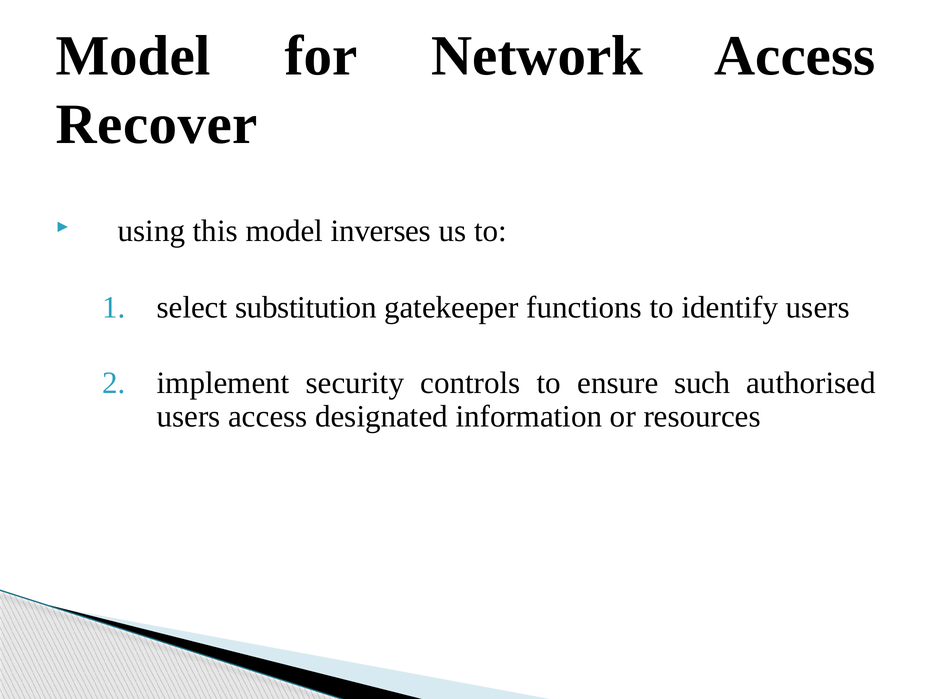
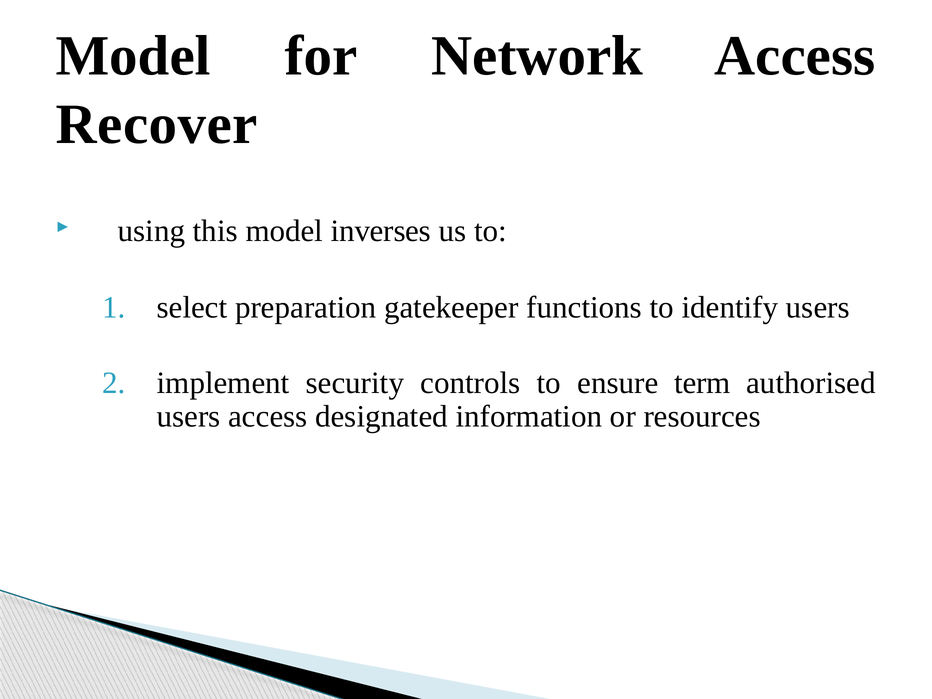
substitution: substitution -> preparation (306, 307)
such: such -> term (702, 383)
